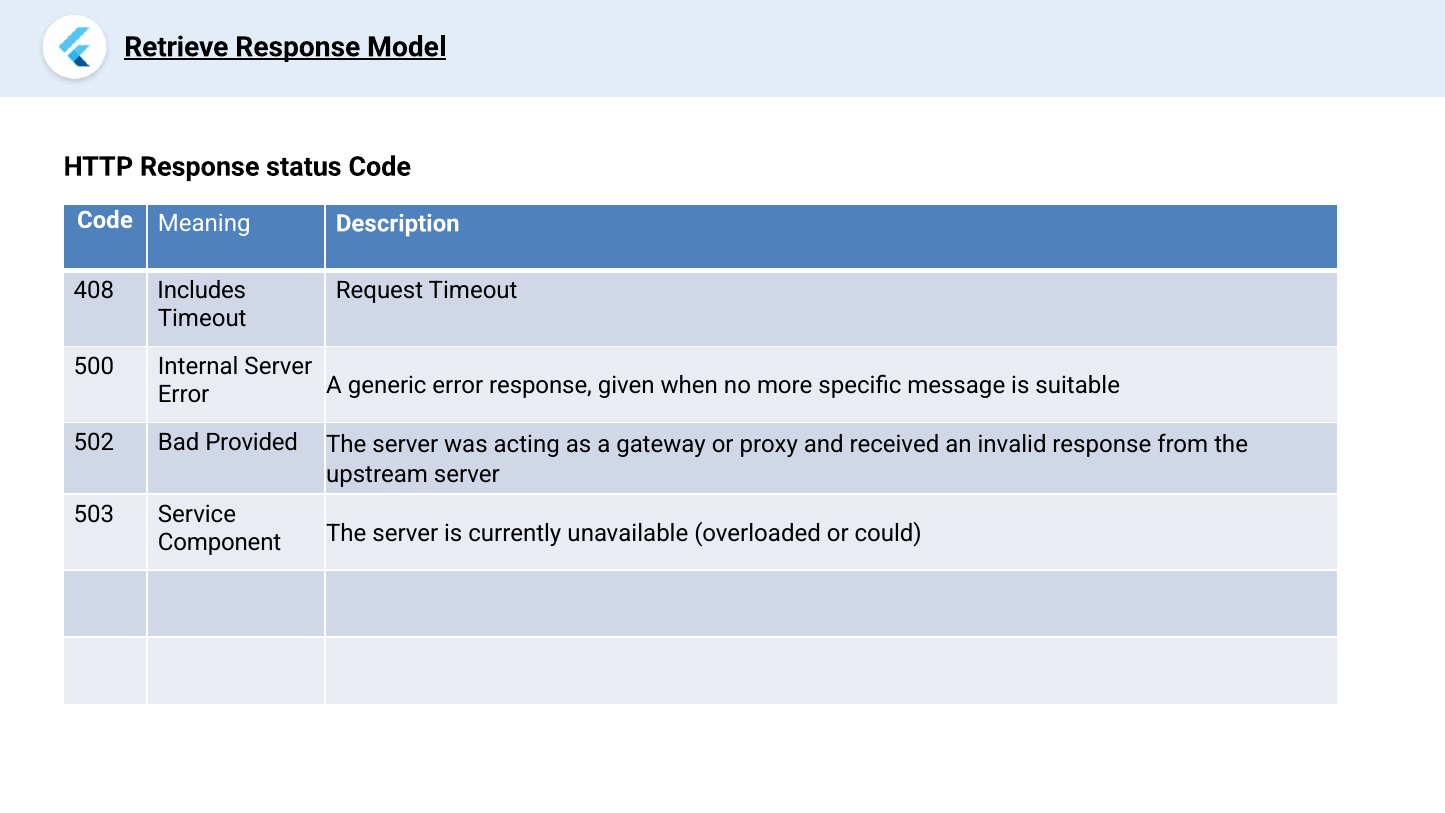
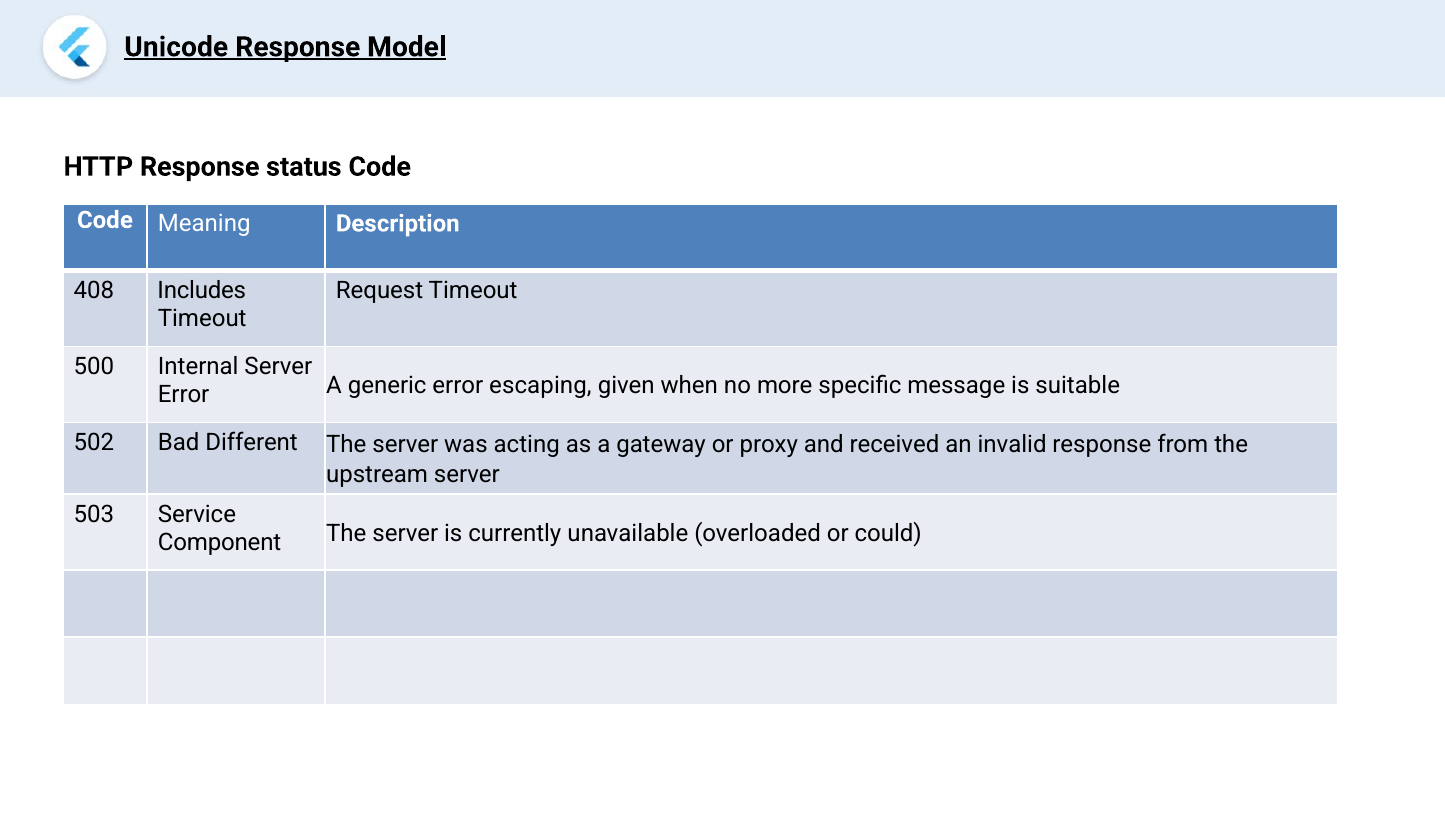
Retrieve: Retrieve -> Unicode (176, 47)
error response: response -> escaping (540, 386)
Provided: Provided -> Different (252, 442)
